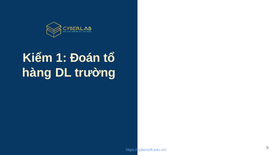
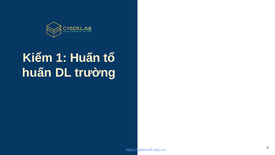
1 Đoán: Đoán -> Huấn (85, 58)
hàng: hàng -> huấn (37, 72)
